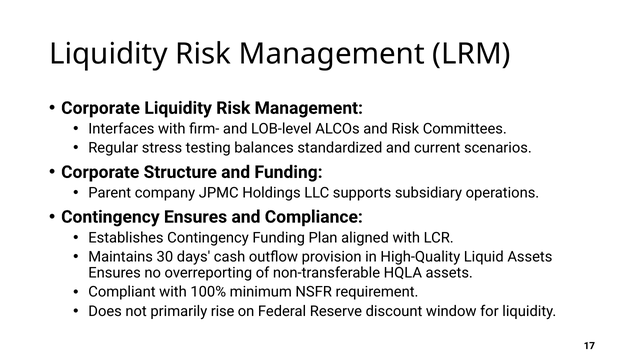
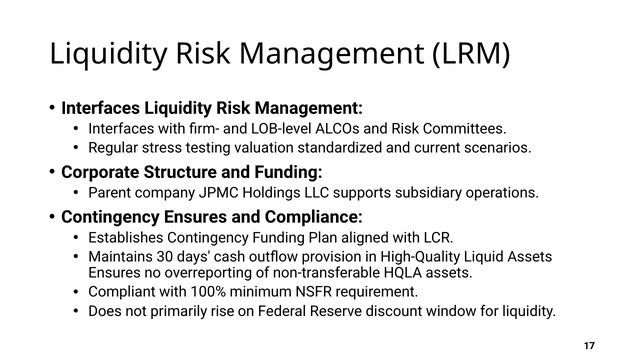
Corporate: Corporate -> Interfaces (101, 108)
balances: balances -> valuation (264, 148)
